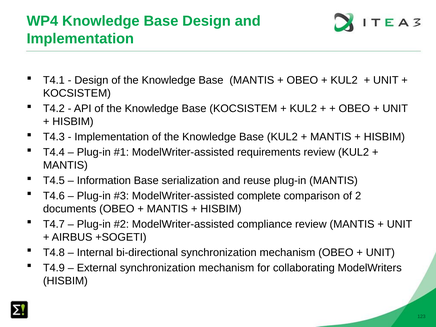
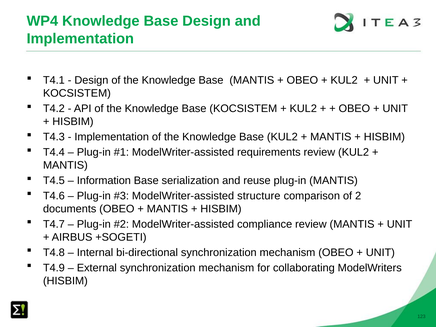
complete: complete -> structure (259, 196)
